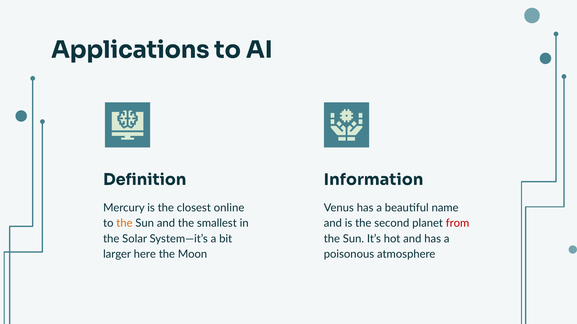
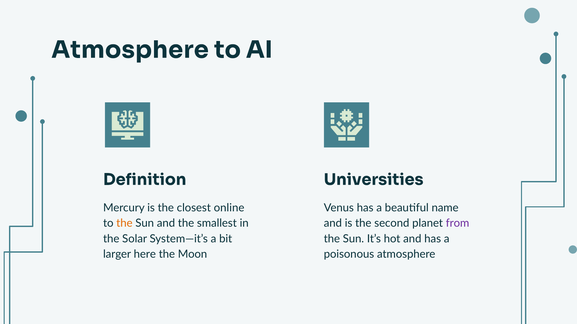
Applications: Applications -> Atmosphere (130, 50)
Information: Information -> Universities (374, 180)
from colour: red -> purple (458, 224)
